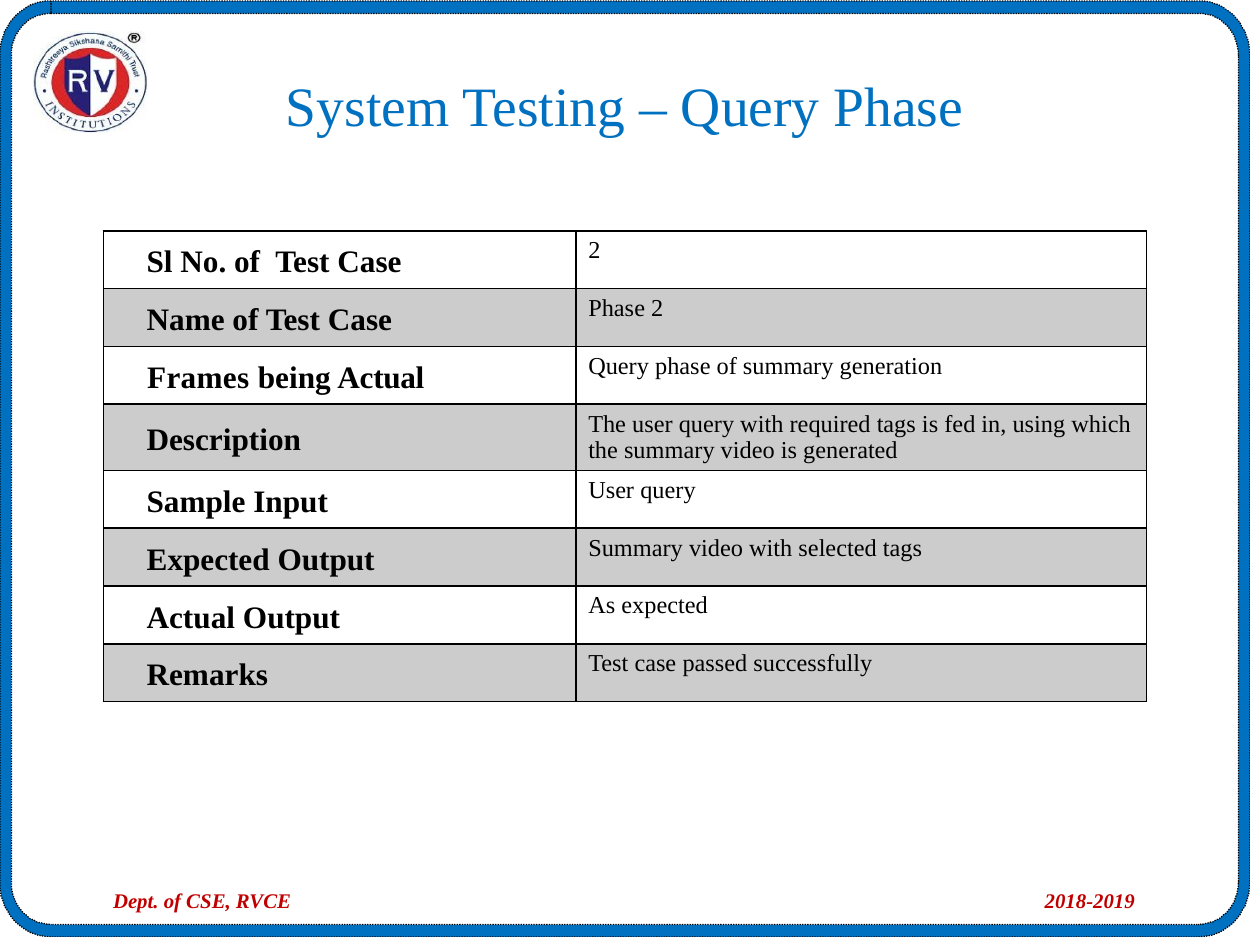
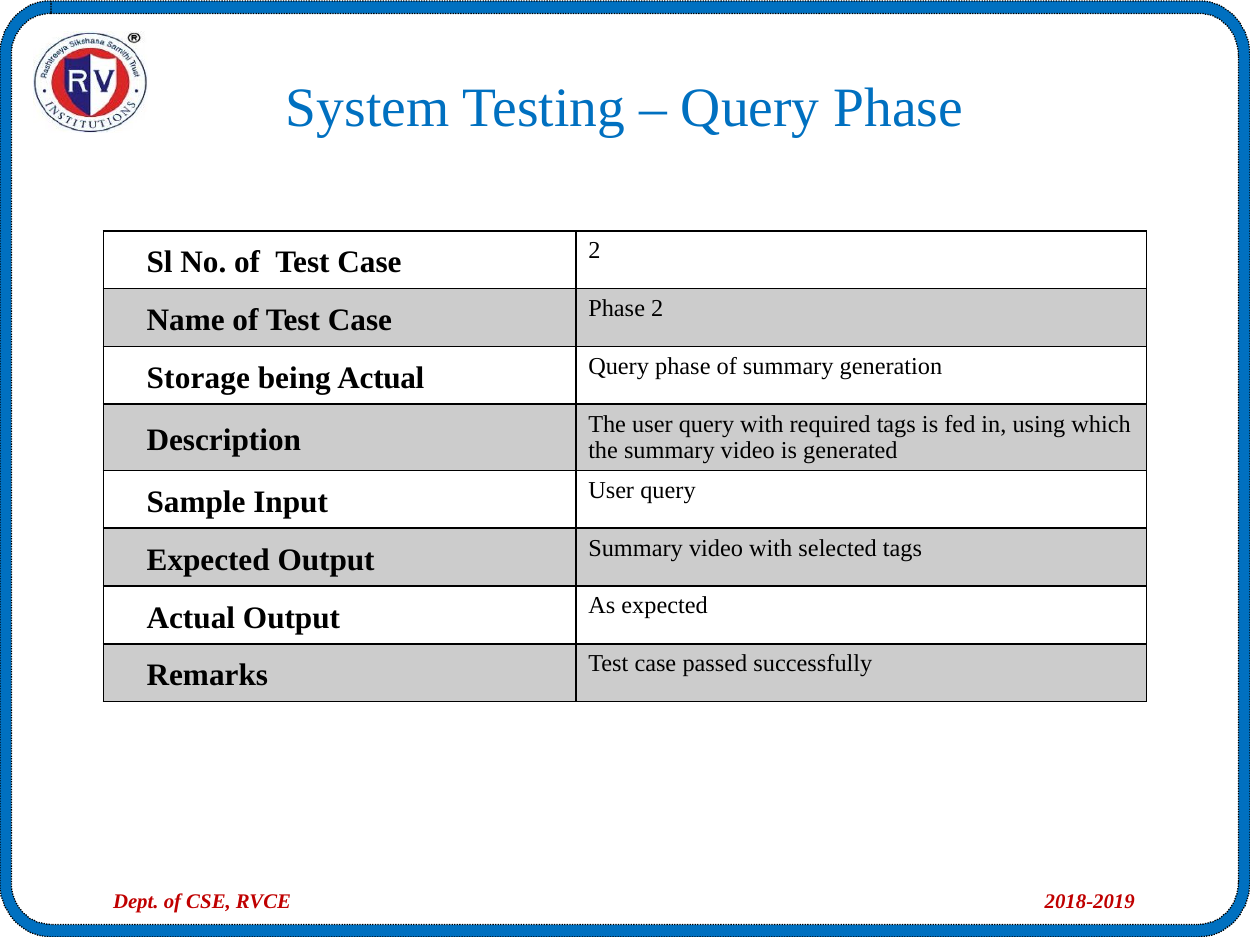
Frames: Frames -> Storage (198, 378)
